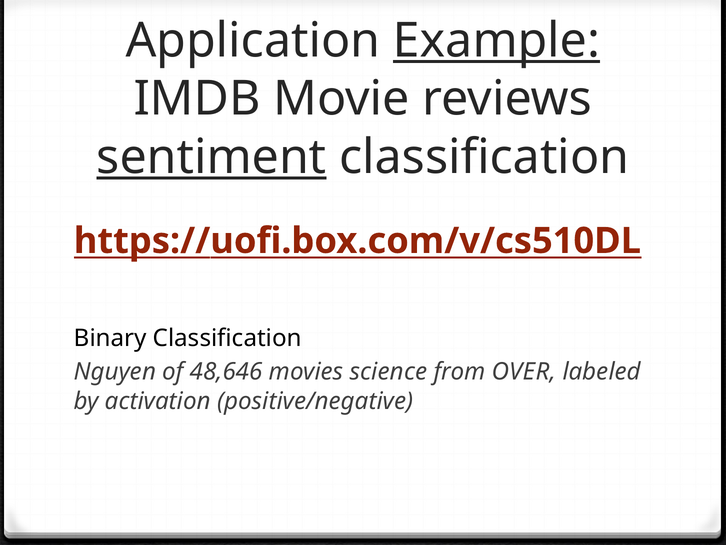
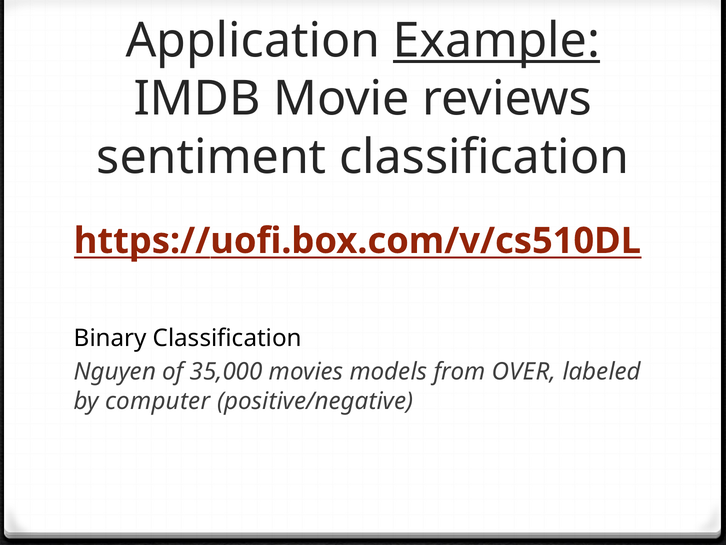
sentiment underline: present -> none (211, 157)
48,646: 48,646 -> 35,000 (226, 372)
science: science -> models (388, 372)
activation: activation -> computer (158, 401)
